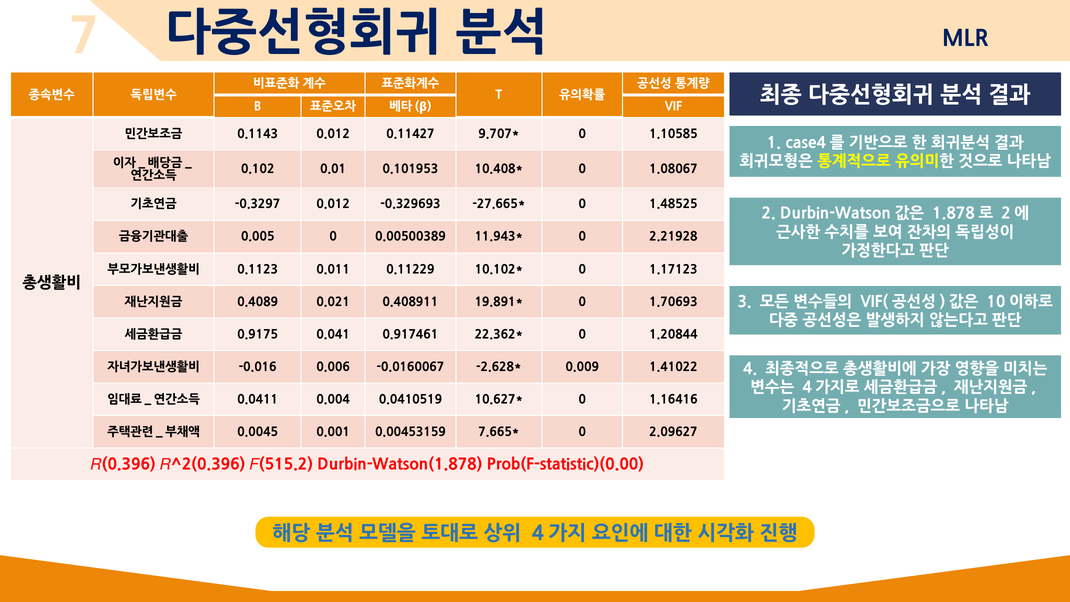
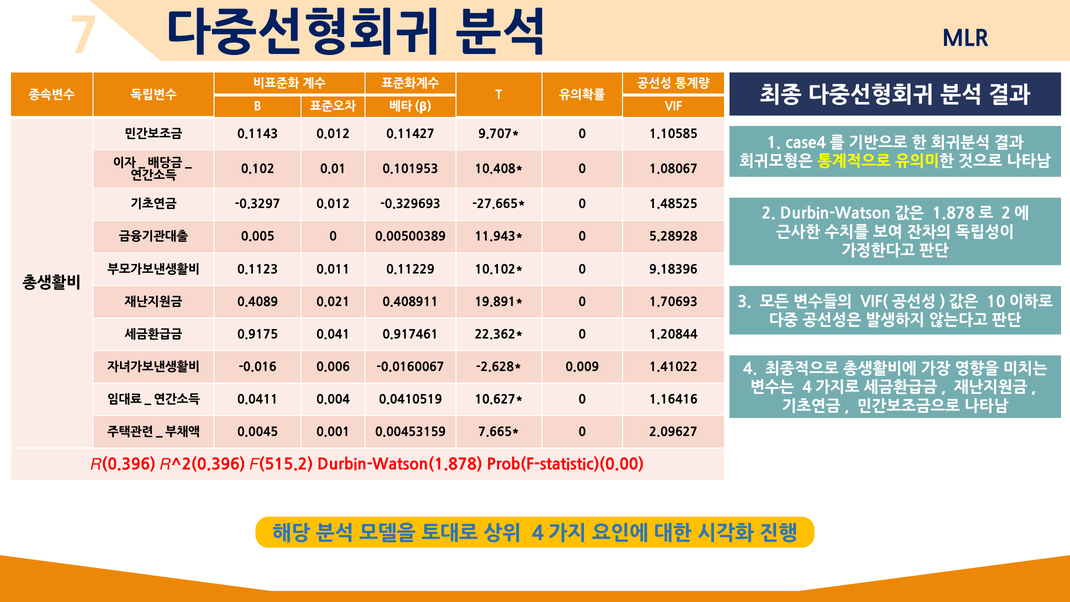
2.21928: 2.21928 -> 5.28928 (673, 237)
1.17123: 1.17123 -> 9.18396 (673, 269)
